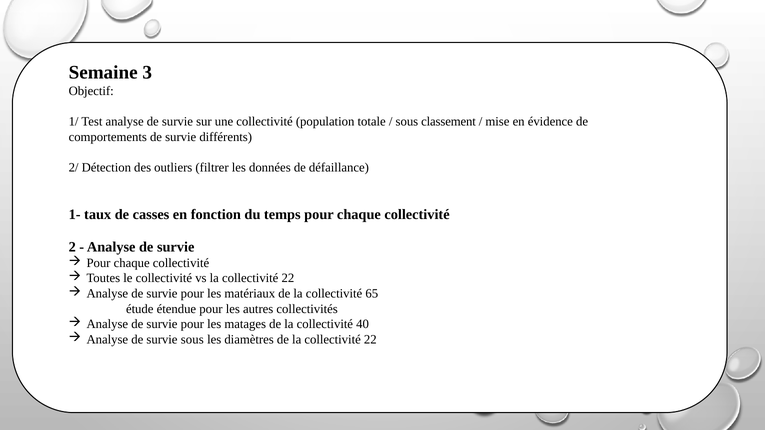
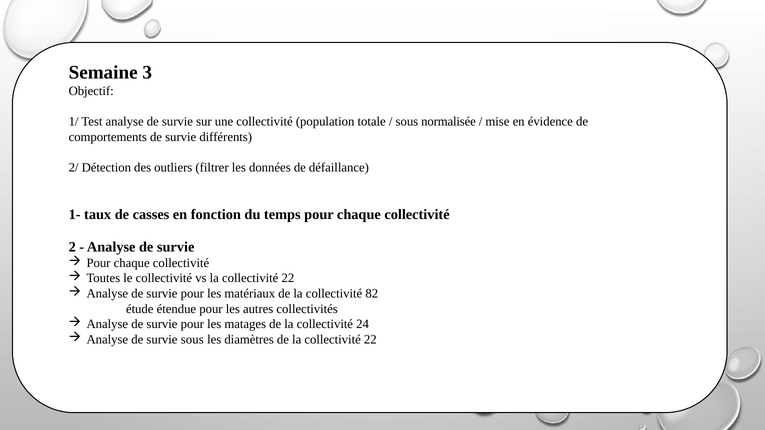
classement: classement -> normalisée (449, 122)
65: 65 -> 82 (372, 294)
40: 40 -> 24 (363, 324)
